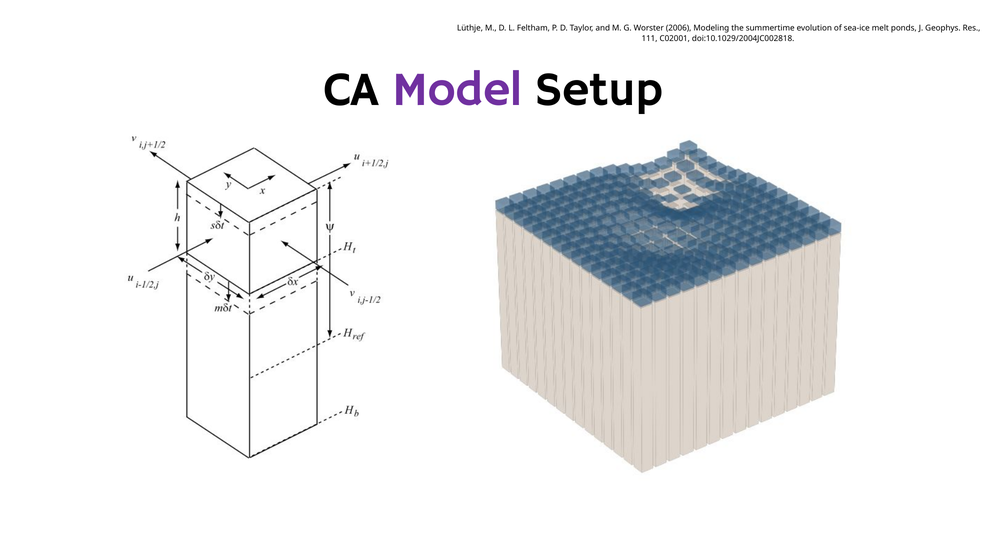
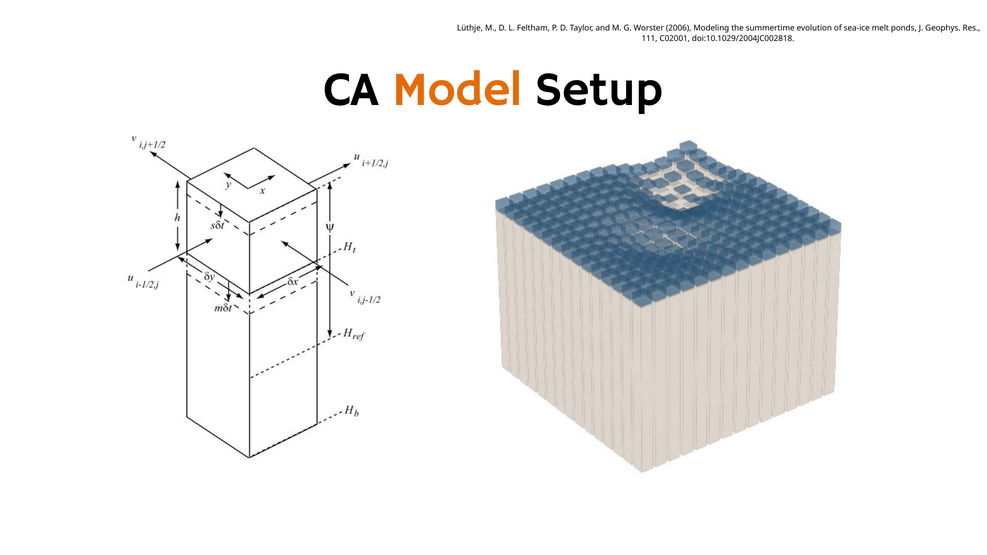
Model colour: purple -> orange (457, 89)
